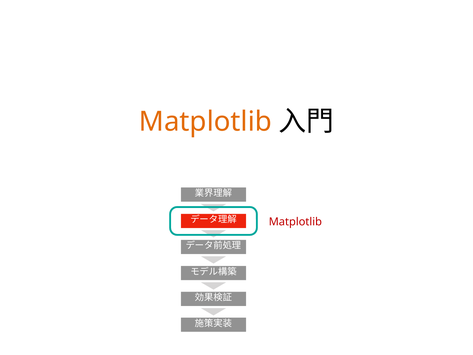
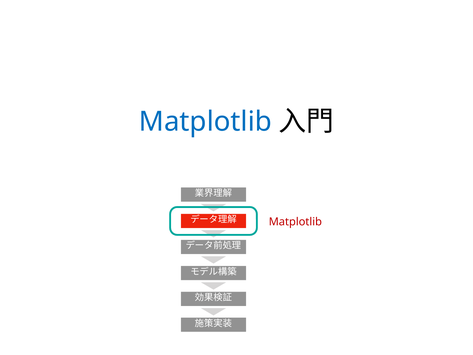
Matplotlib colour: orange -> blue (205, 122)
